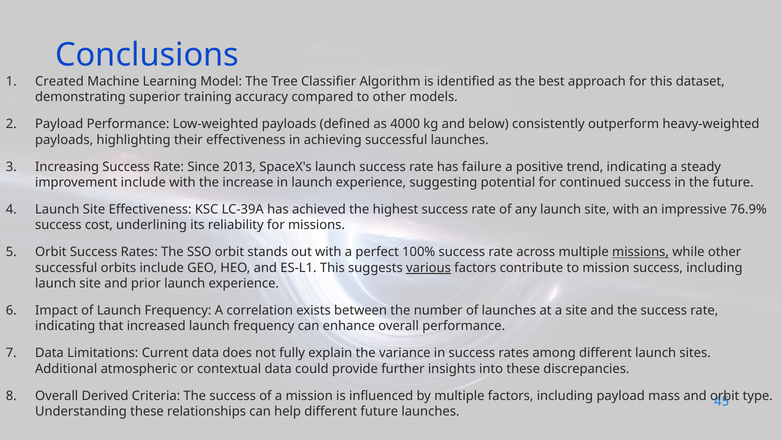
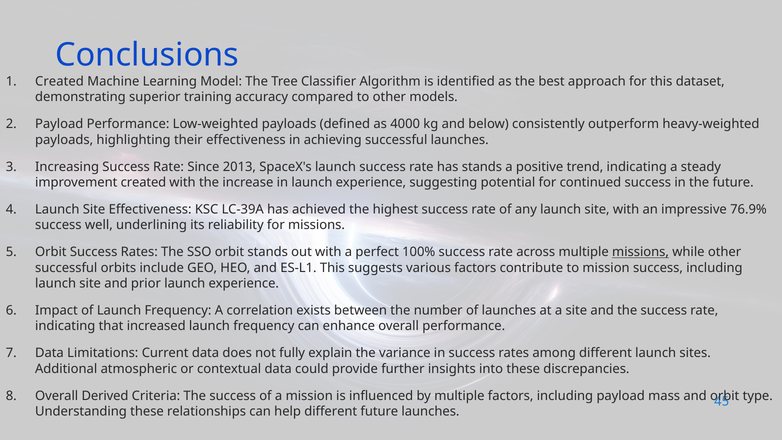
has failure: failure -> stands (482, 167)
improvement include: include -> created (143, 182)
cost: cost -> well (99, 225)
various underline: present -> none (428, 268)
